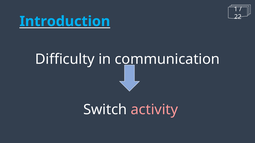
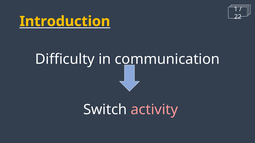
Introduction colour: light blue -> yellow (65, 21)
